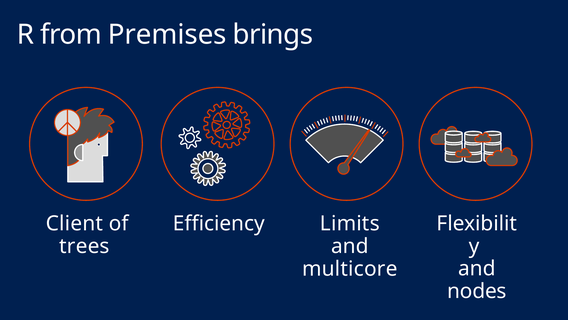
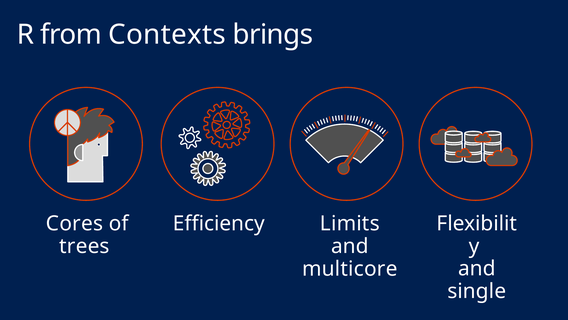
Premises: Premises -> Contexts (167, 35)
Client: Client -> Cores (74, 223)
nodes: nodes -> single (477, 291)
